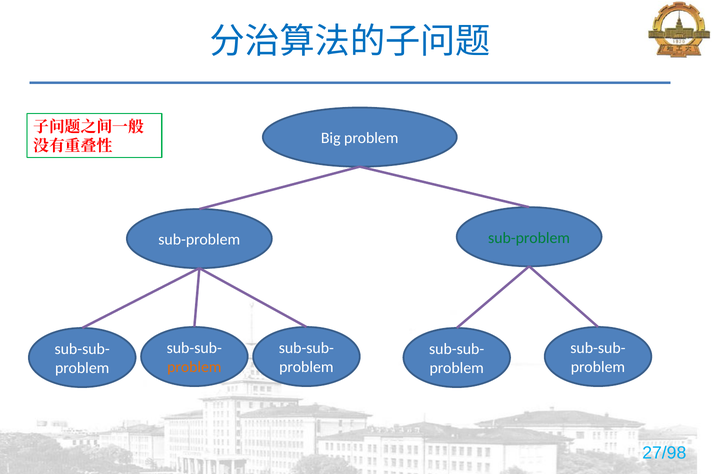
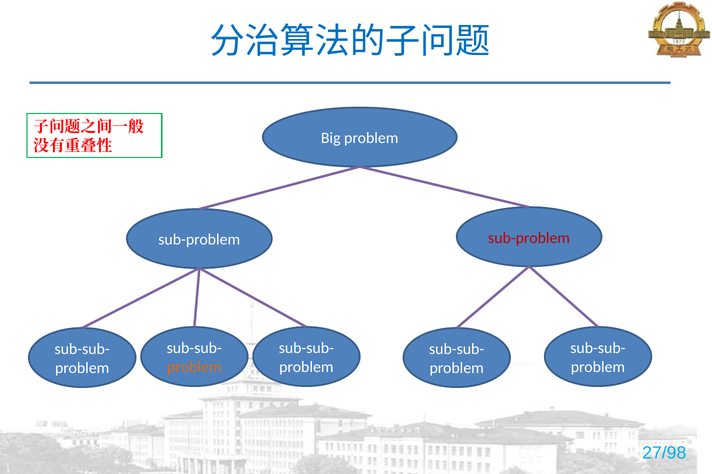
sub-problem colour: green -> red (529, 238)
